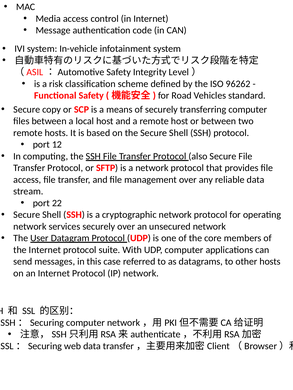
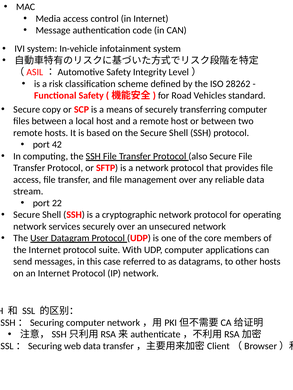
96262: 96262 -> 28262 (238, 84)
12: 12 -> 42 (57, 145)
